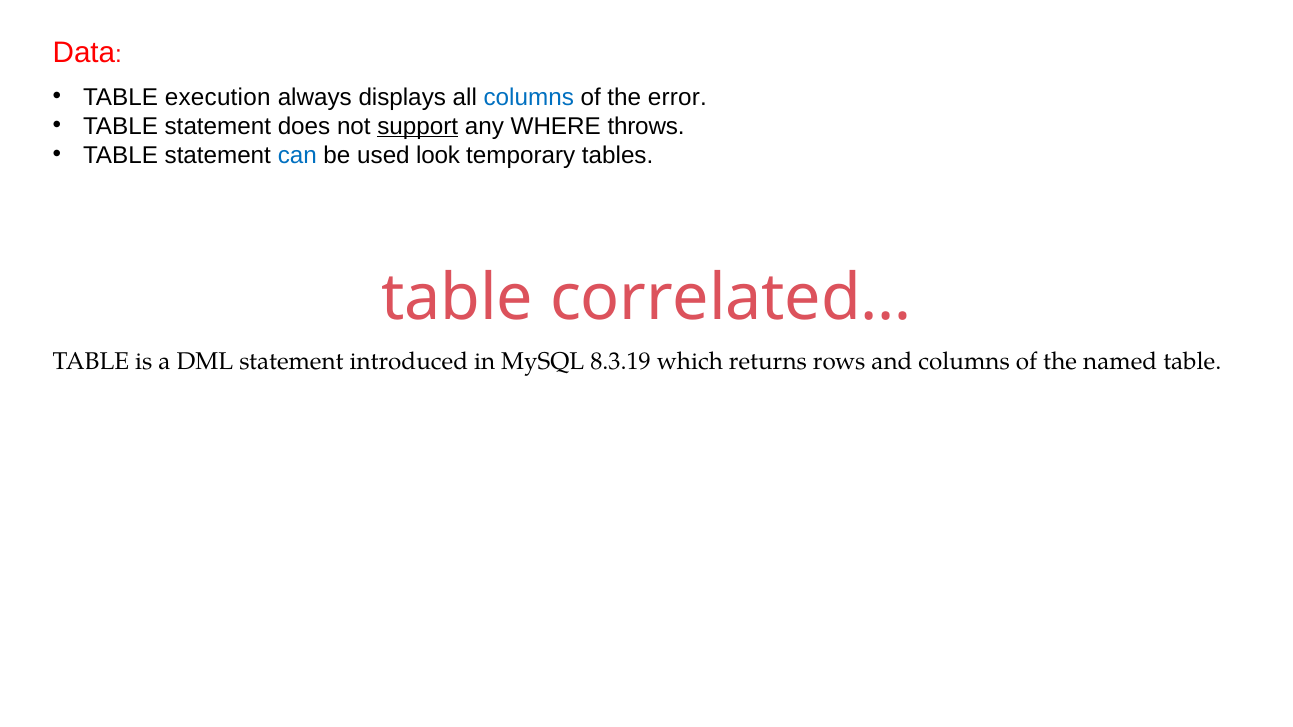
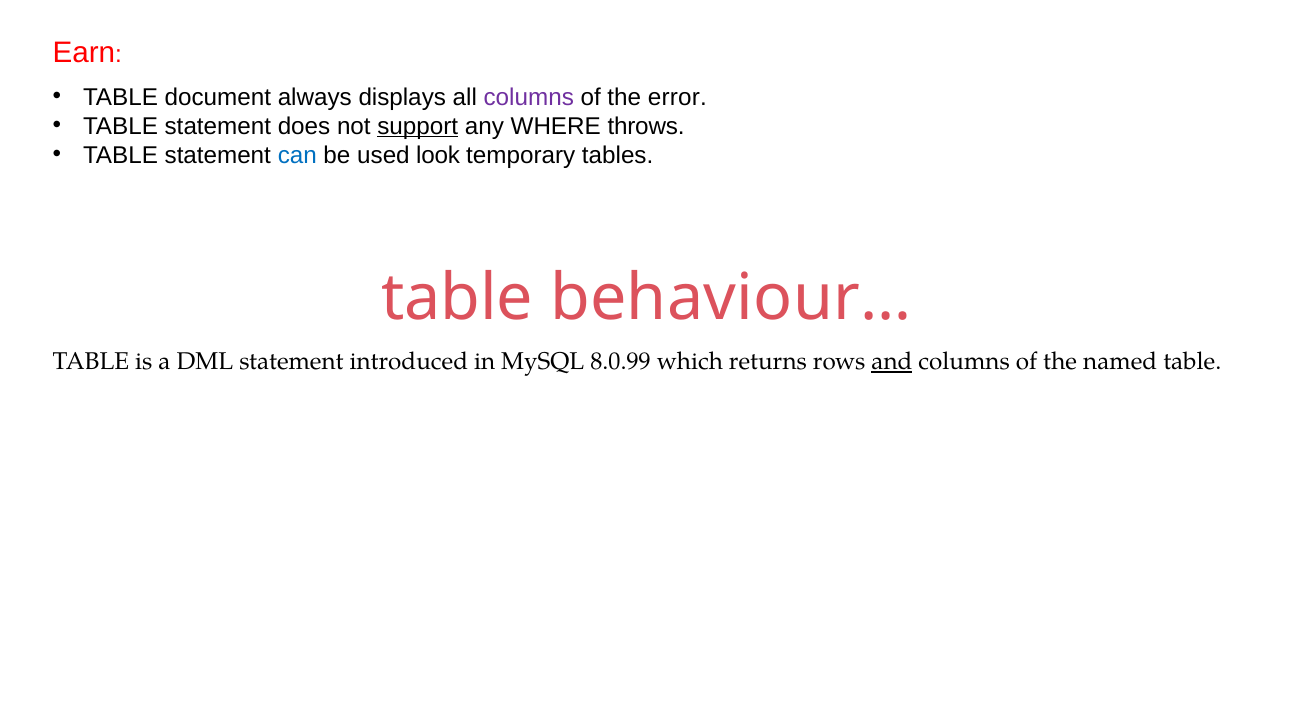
Data: Data -> Earn (84, 52)
execution: execution -> document (218, 97)
columns colour: blue -> purple (529, 97)
correlated…: correlated… -> behaviour… (731, 299)
8.3.19: 8.3.19 -> 8.0.99 (621, 362)
and underline: none -> present (892, 362)
